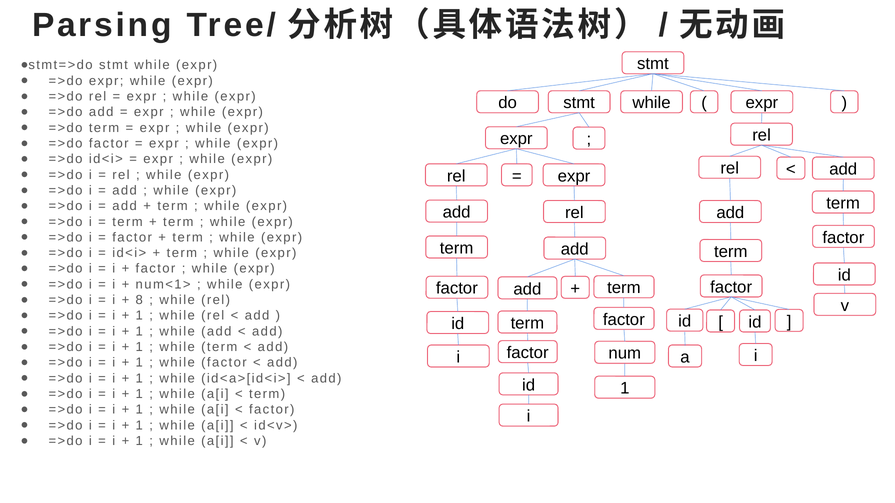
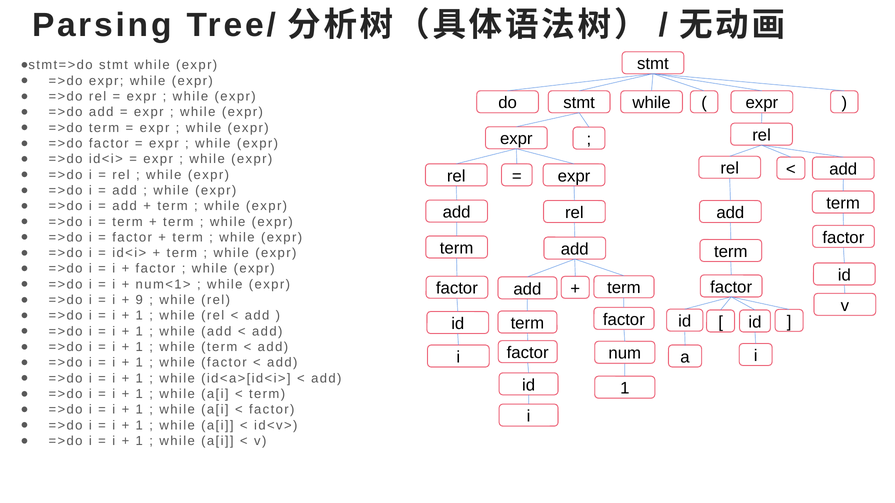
8: 8 -> 9 (139, 300)
